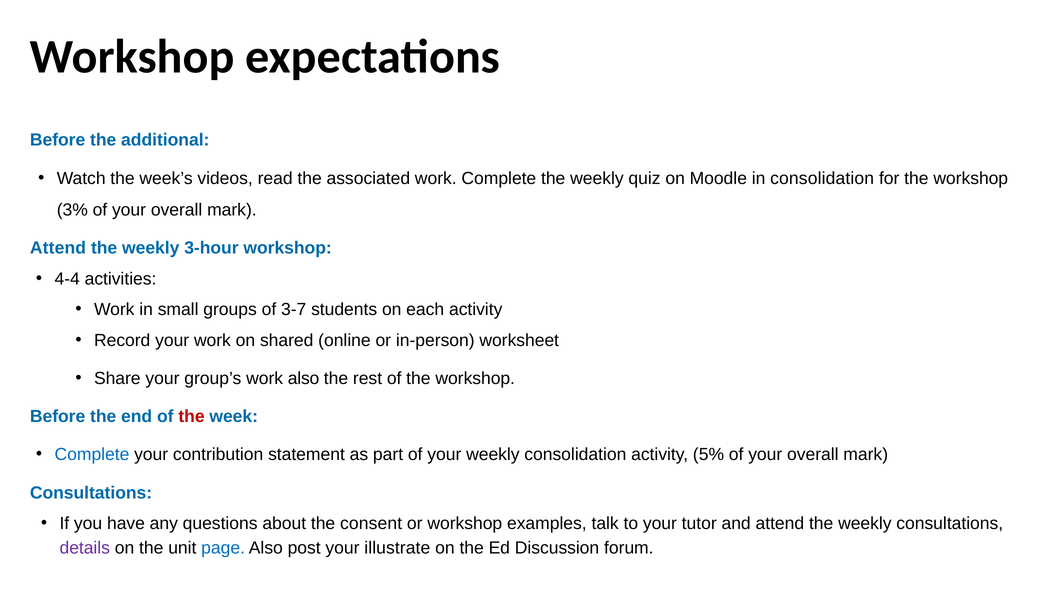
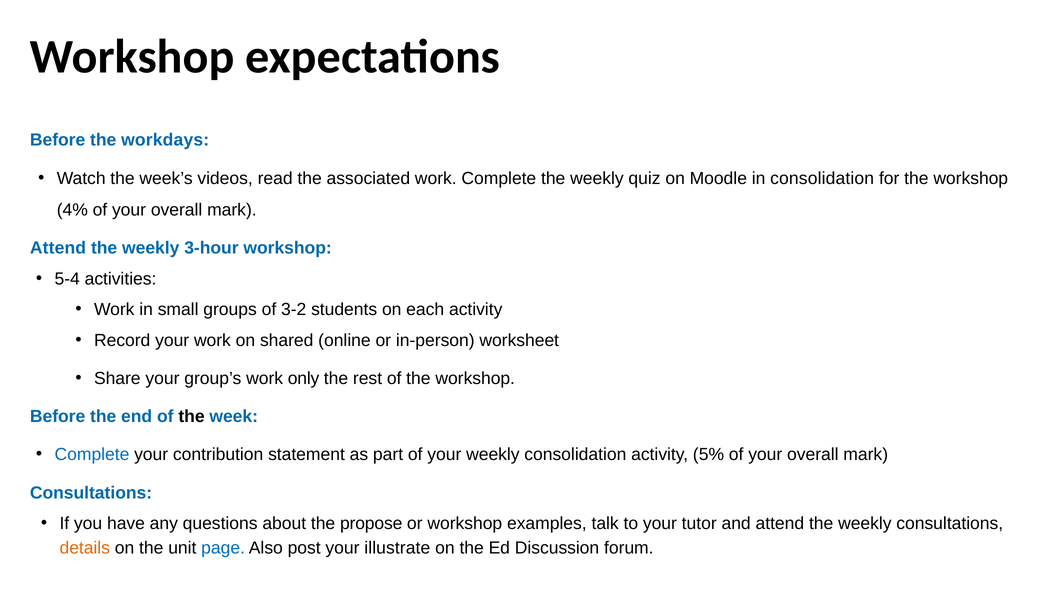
additional: additional -> workdays (165, 140)
3%: 3% -> 4% (72, 210)
4-4: 4-4 -> 5-4 (67, 279)
3-7: 3-7 -> 3-2 (294, 309)
work also: also -> only (304, 378)
the colour: red -> black (192, 416)
consent: consent -> propose (371, 523)
details colour: purple -> orange (85, 548)
